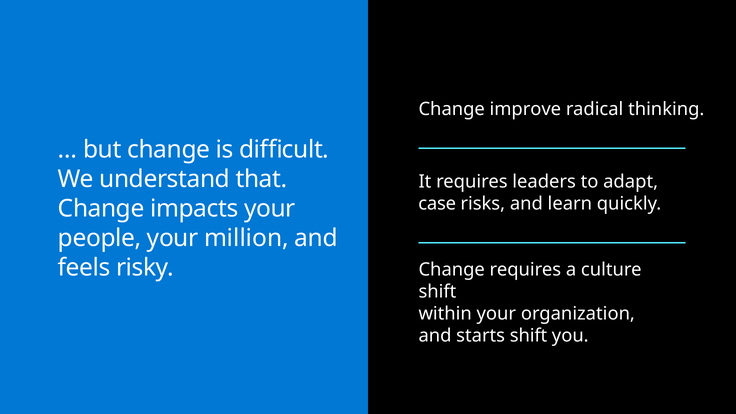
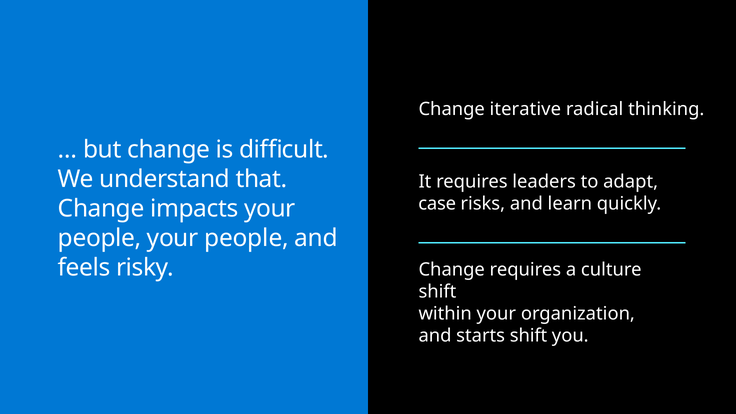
improve: improve -> iterative (525, 109)
people your million: million -> people (246, 238)
